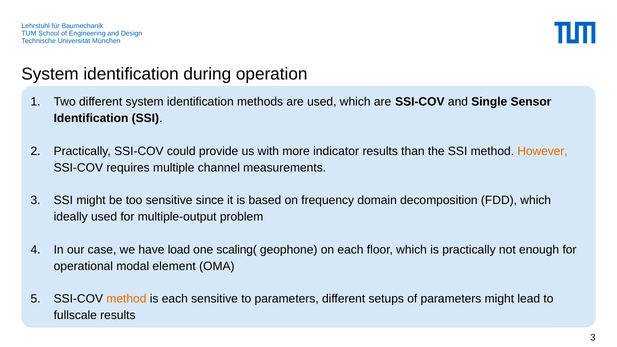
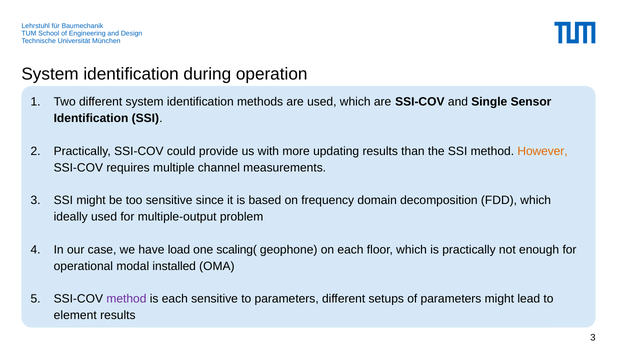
indicator: indicator -> updating (336, 151)
element: element -> installed (174, 266)
method colour: orange -> purple (126, 299)
fullscale: fullscale -> element (75, 316)
